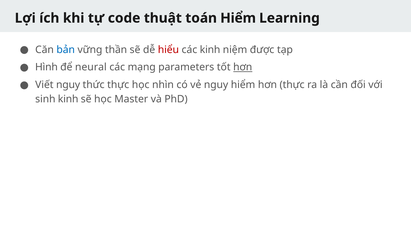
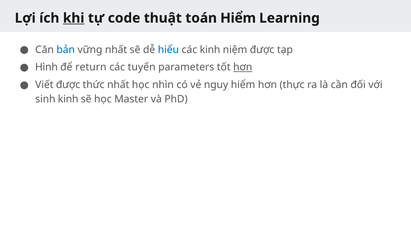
khi underline: none -> present (74, 18)
vững thần: thần -> nhất (116, 50)
hiểu colour: red -> blue (168, 50)
neural: neural -> return (91, 67)
mạng: mạng -> tuyến (142, 67)
Viết nguy: nguy -> được (68, 85)
thức thực: thực -> nhất (118, 85)
